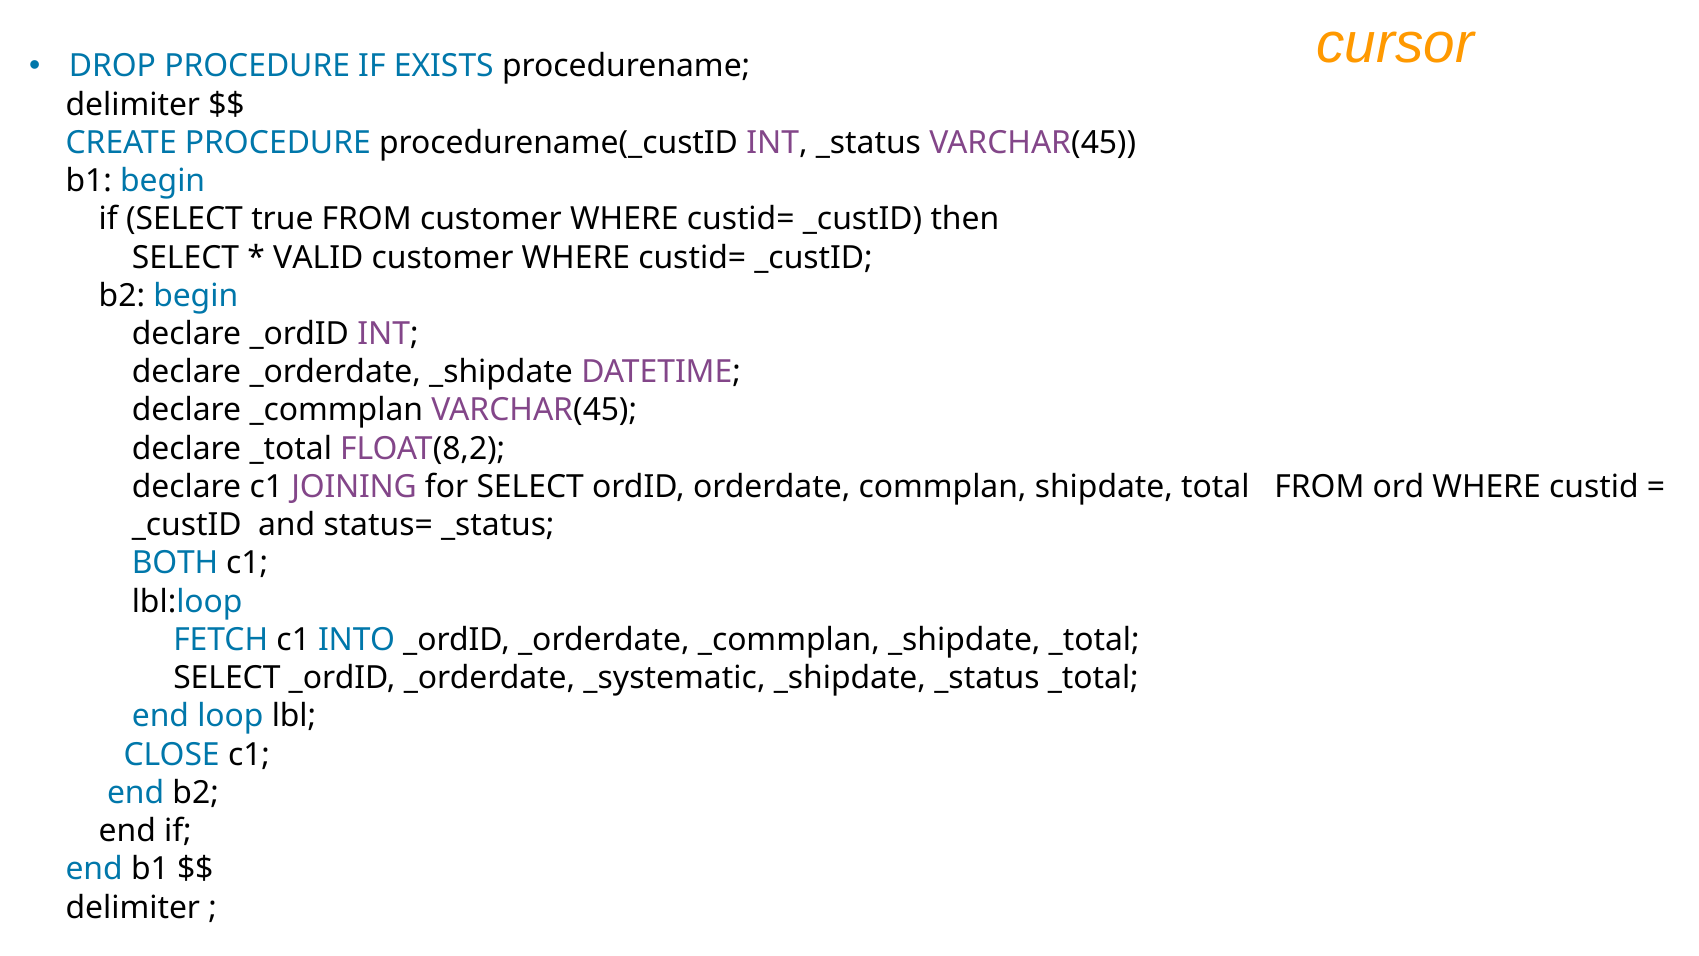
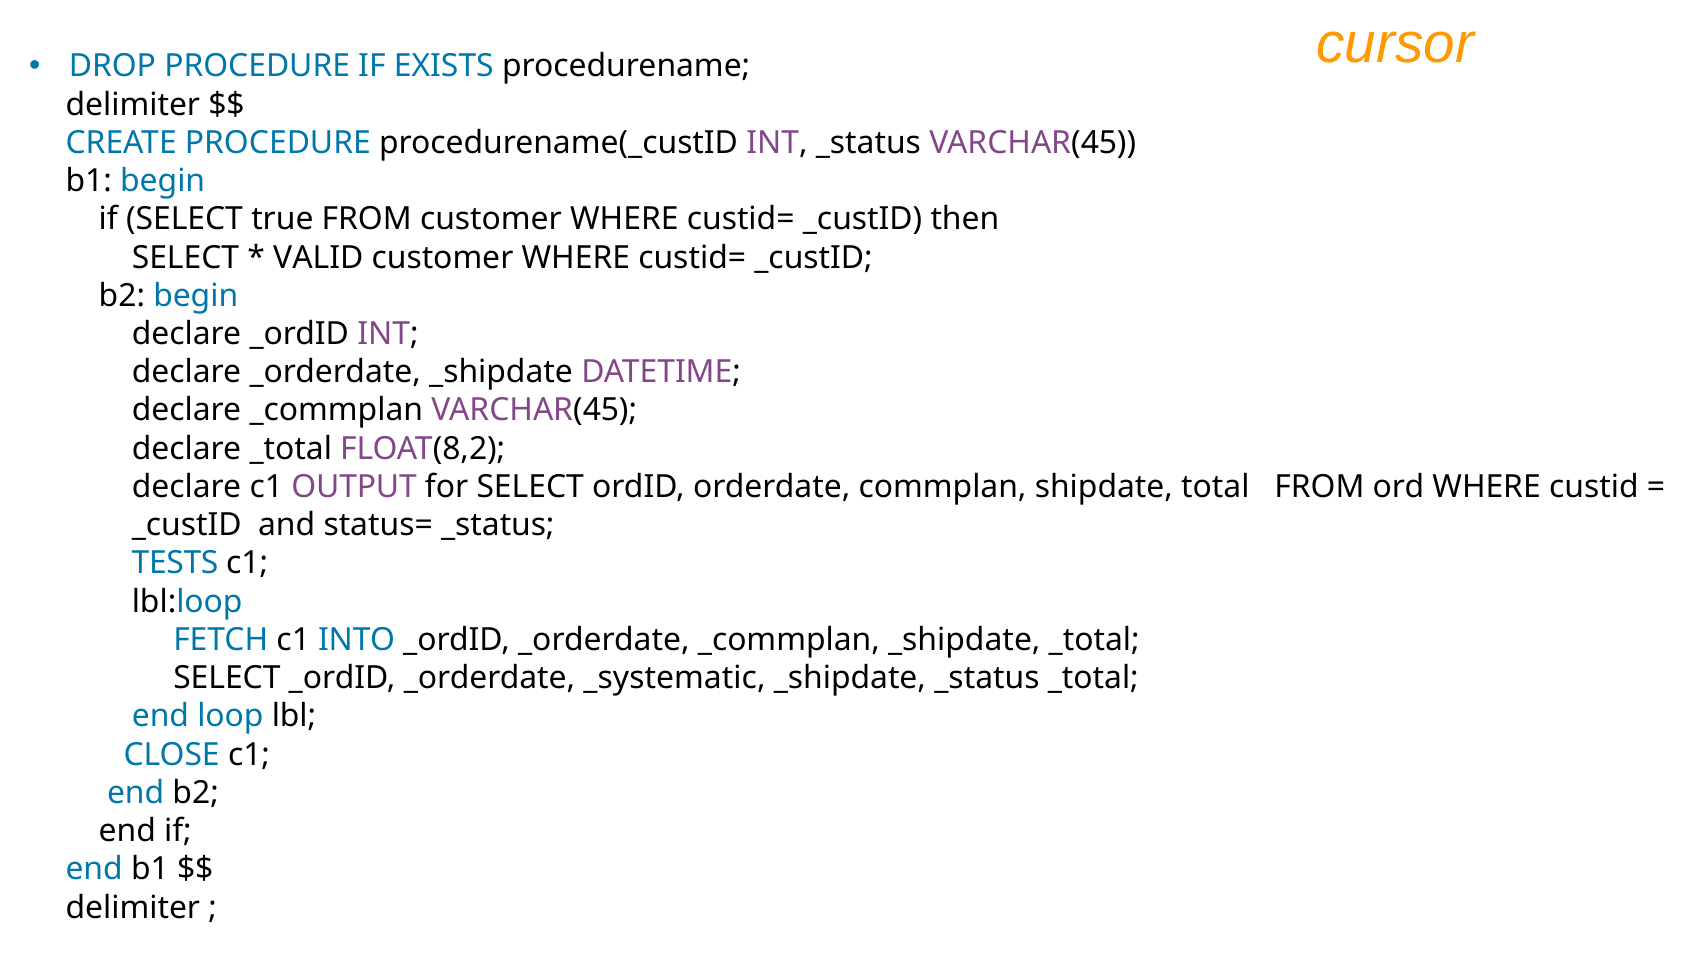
JOINING: JOINING -> OUTPUT (354, 487)
BOTH: BOTH -> TESTS (175, 563)
